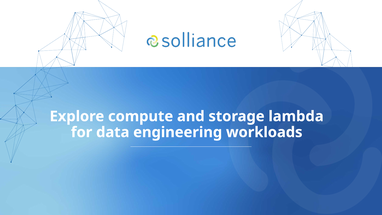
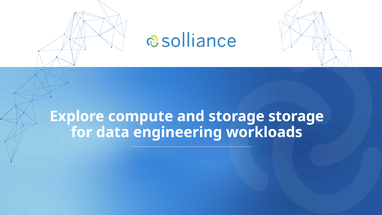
storage lambda: lambda -> storage (296, 116)
